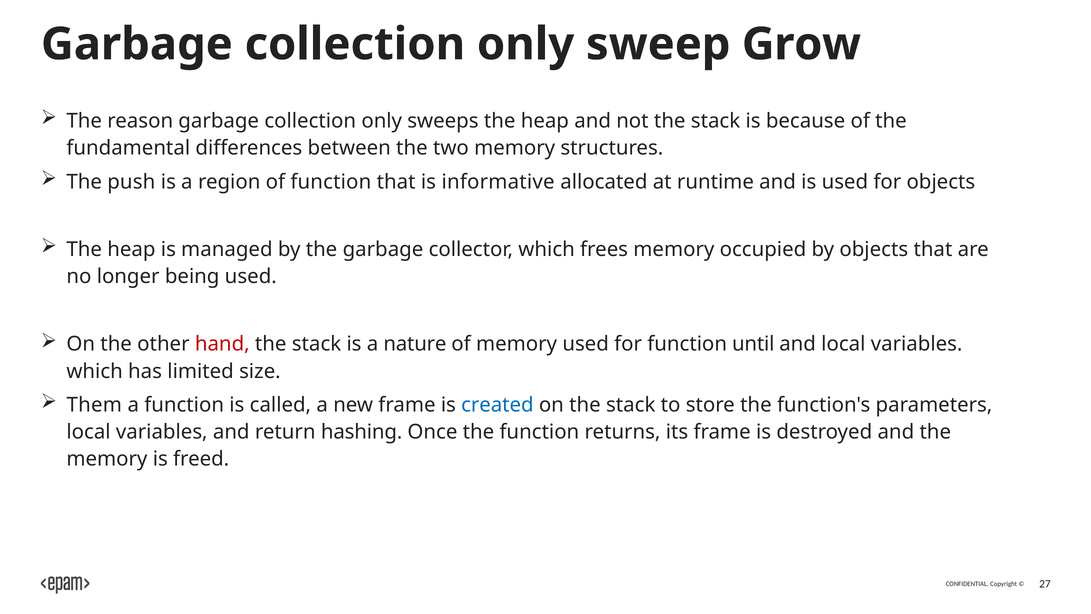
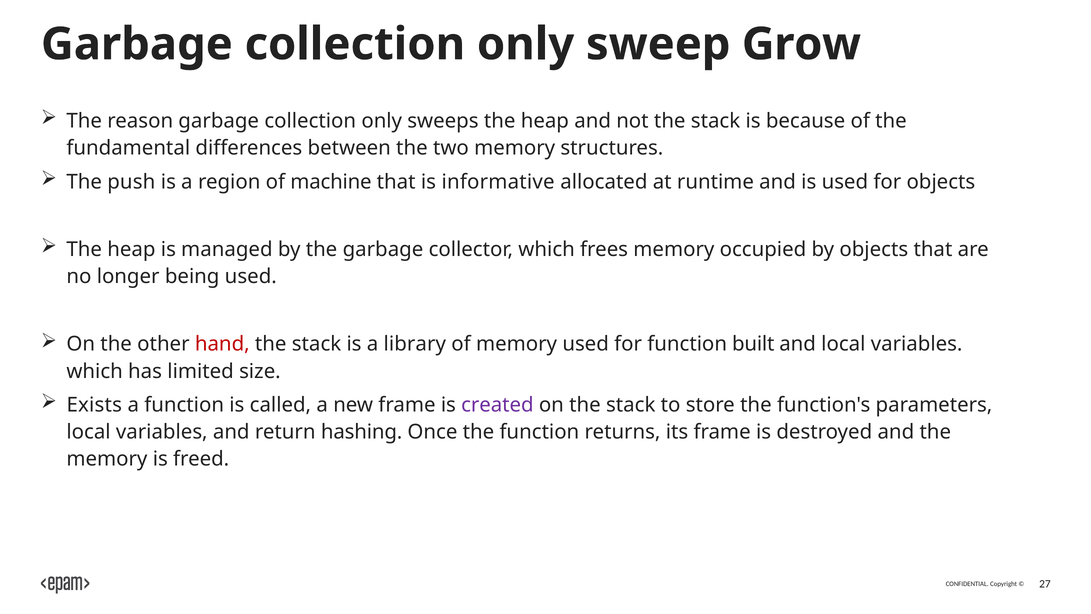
of function: function -> machine (331, 182)
nature: nature -> library (415, 344)
until: until -> built (753, 344)
Them: Them -> Exists (94, 405)
created colour: blue -> purple (497, 405)
